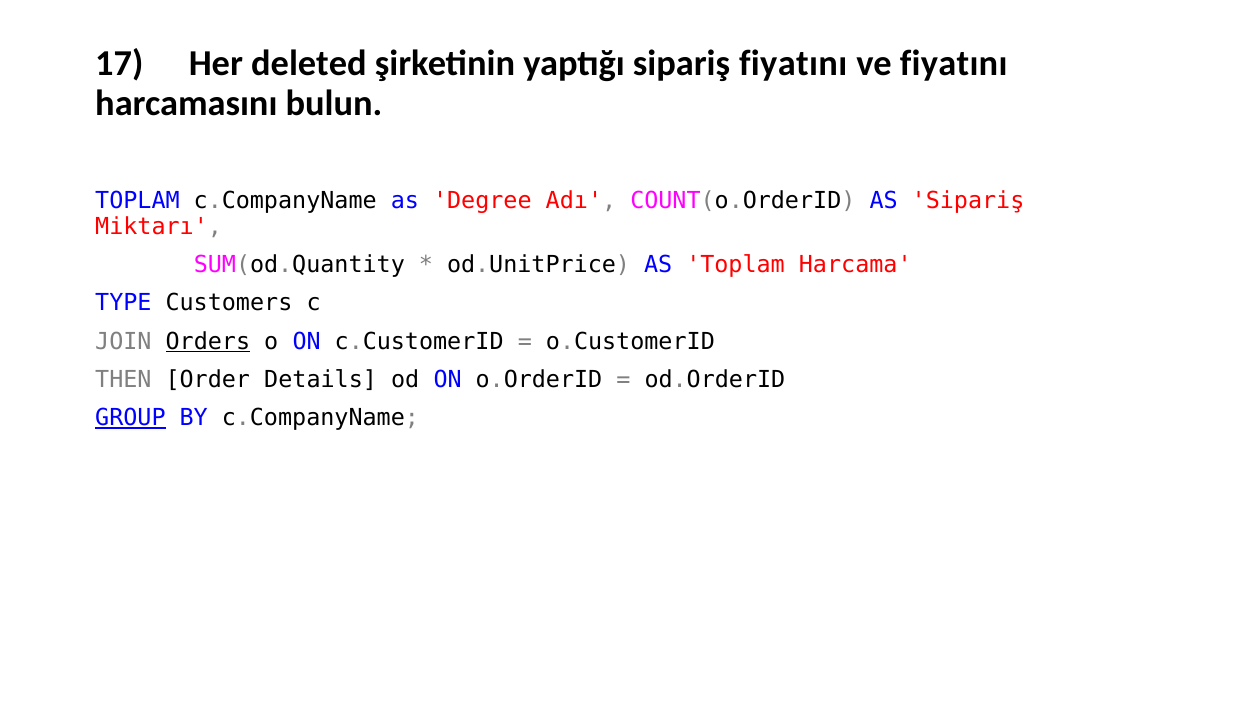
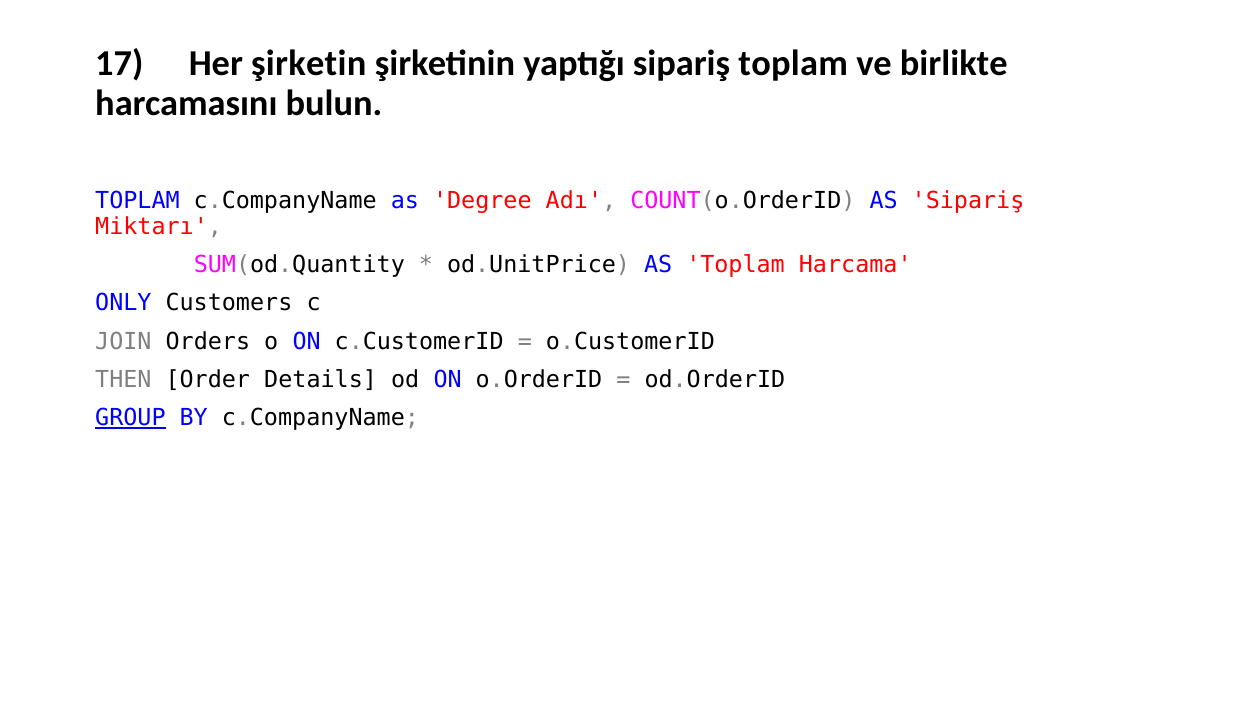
deleted: deleted -> şirketin (309, 64)
sipariş fiyatını: fiyatını -> toplam (793, 64)
ve fiyatını: fiyatını -> birlikte (954, 64)
TYPE: TYPE -> ONLY (123, 303)
Orders underline: present -> none (208, 341)
